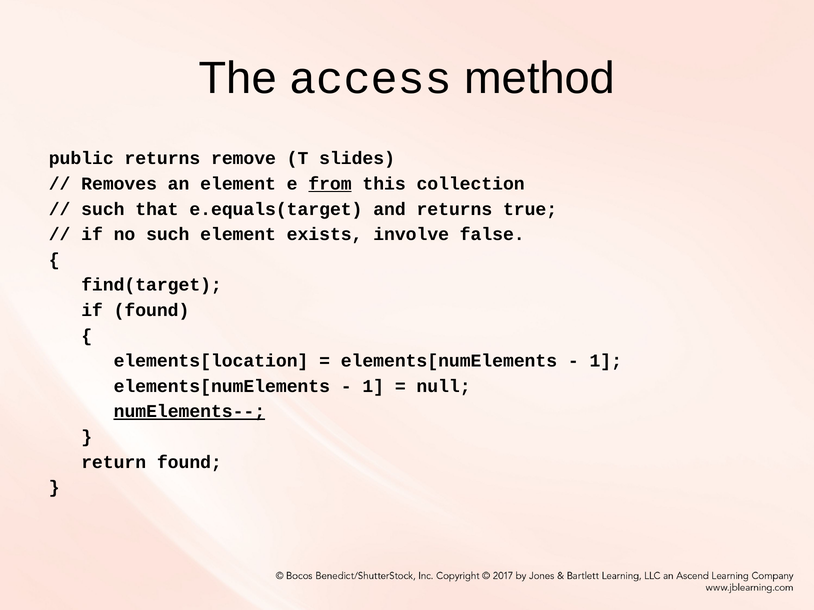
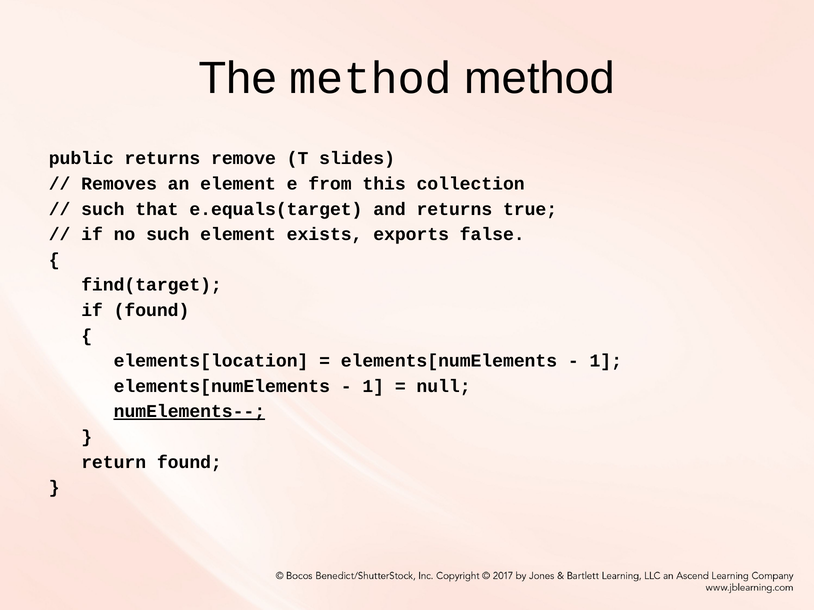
The access: access -> method (371, 78)
from underline: present -> none (330, 184)
involve: involve -> exports (411, 235)
